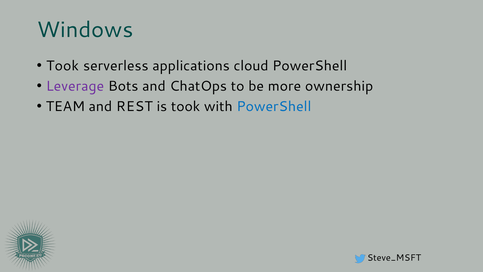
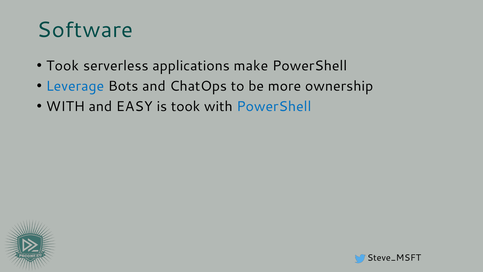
Windows: Windows -> Software (85, 30)
cloud: cloud -> make (251, 66)
Leverage colour: purple -> blue (75, 86)
TEAM: TEAM -> WITH (65, 106)
REST: REST -> EASY (134, 106)
